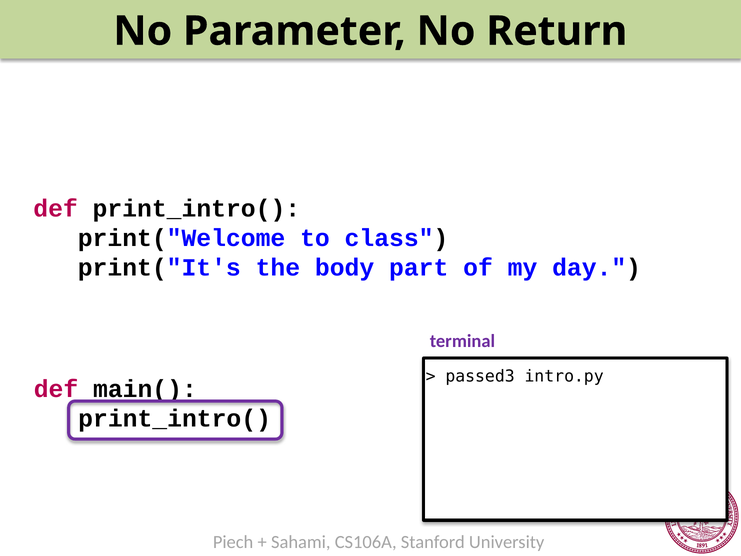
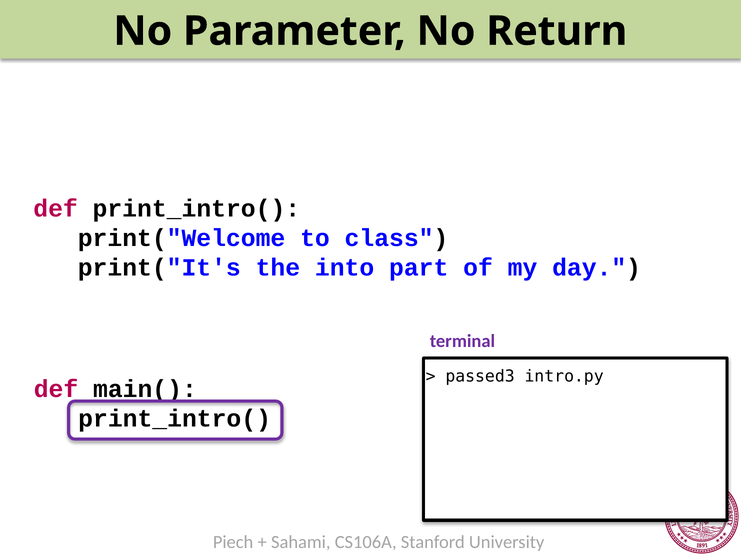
body: body -> into (345, 268)
